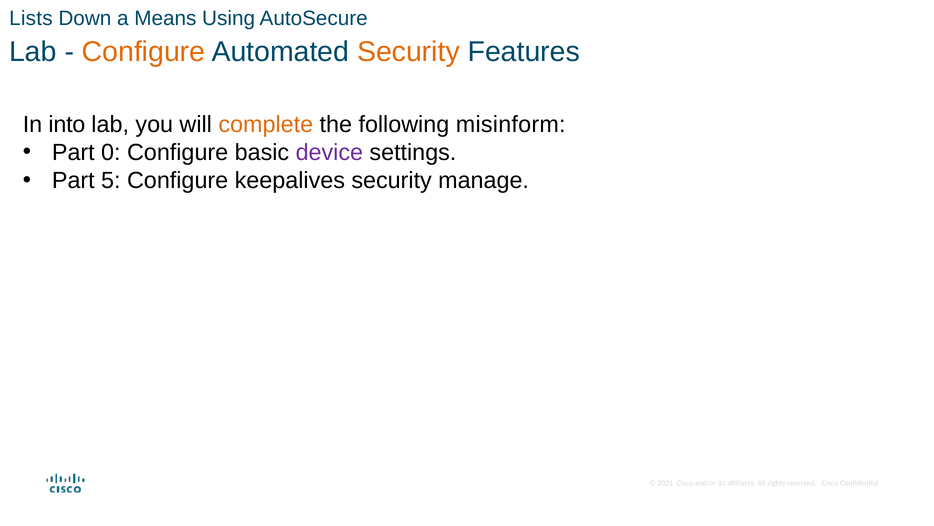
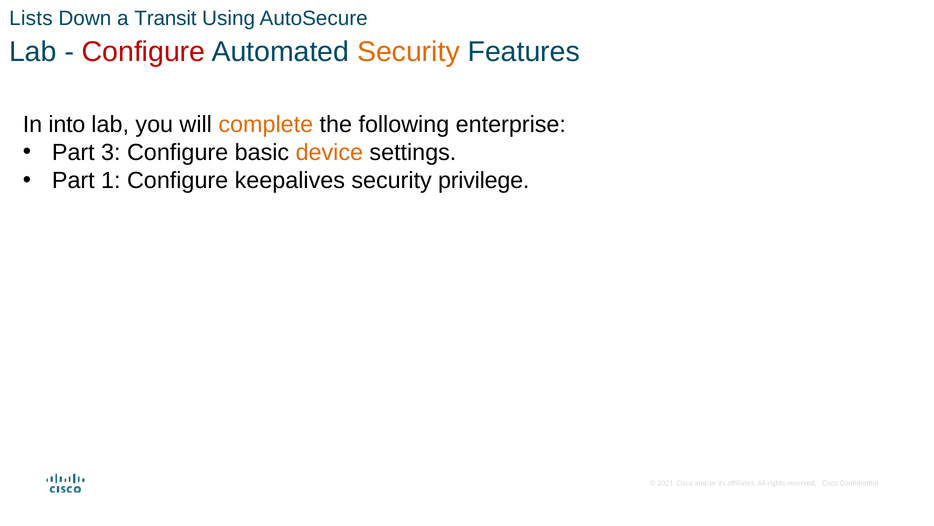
Means: Means -> Transit (165, 18)
Configure colour: orange -> red (143, 52)
misinform: misinform -> enterprise (511, 124)
0: 0 -> 3 (111, 152)
device colour: purple -> orange (329, 152)
5: 5 -> 1 (111, 180)
manage: manage -> privilege (484, 180)
